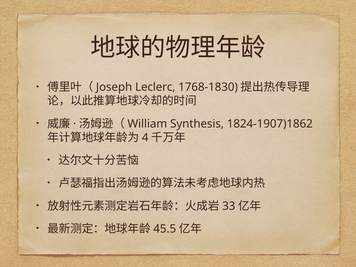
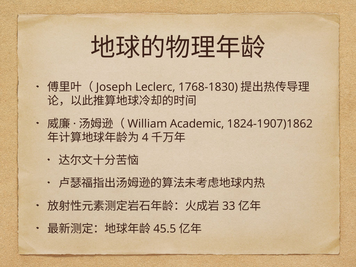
Synthesis: Synthesis -> Academic (197, 124)
